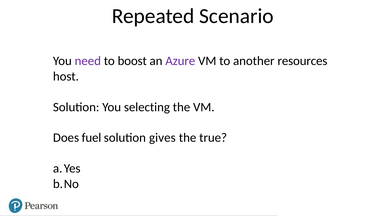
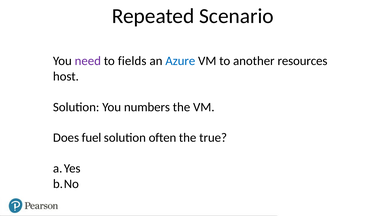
boost: boost -> fields (132, 61)
Azure colour: purple -> blue (180, 61)
selecting: selecting -> numbers (147, 107)
gives: gives -> often (162, 138)
